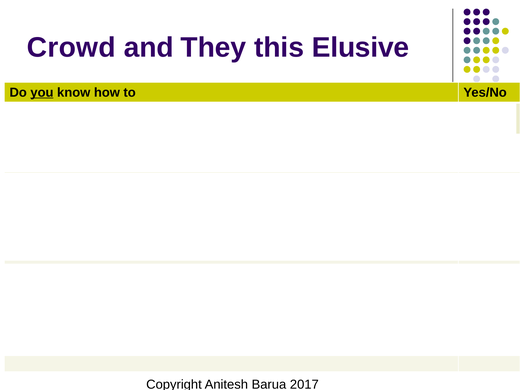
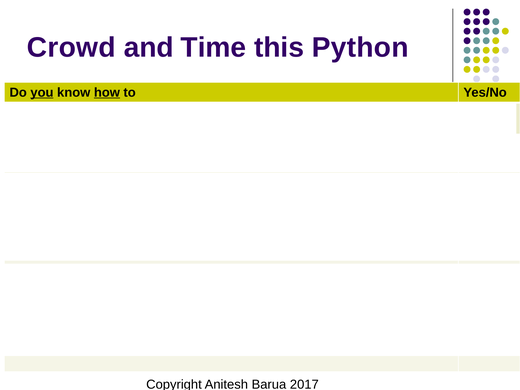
They: They -> Time (213, 47)
Elusive: Elusive -> Python (360, 47)
how underline: none -> present (107, 92)
